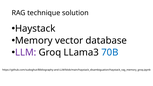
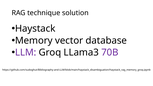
70B colour: blue -> purple (110, 52)
